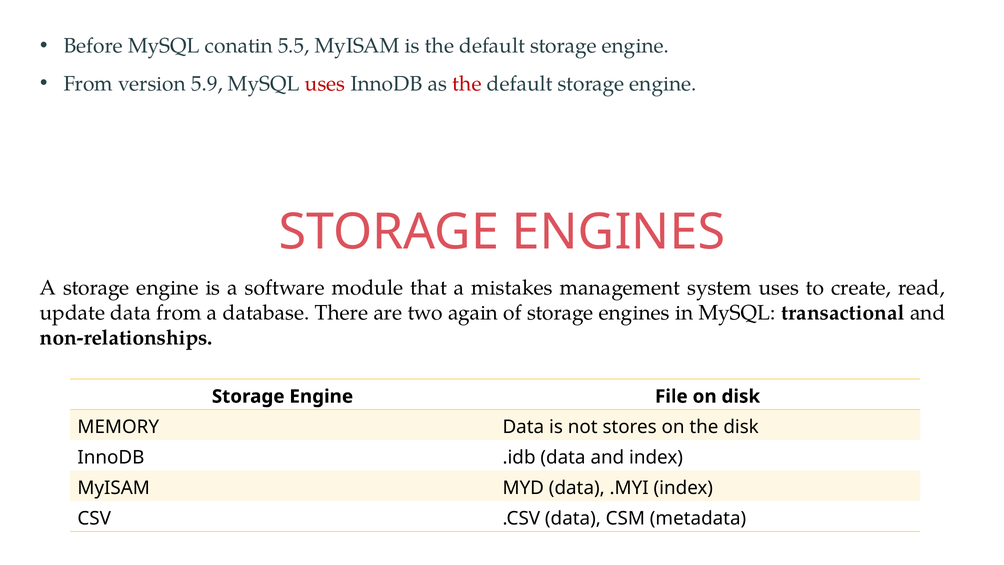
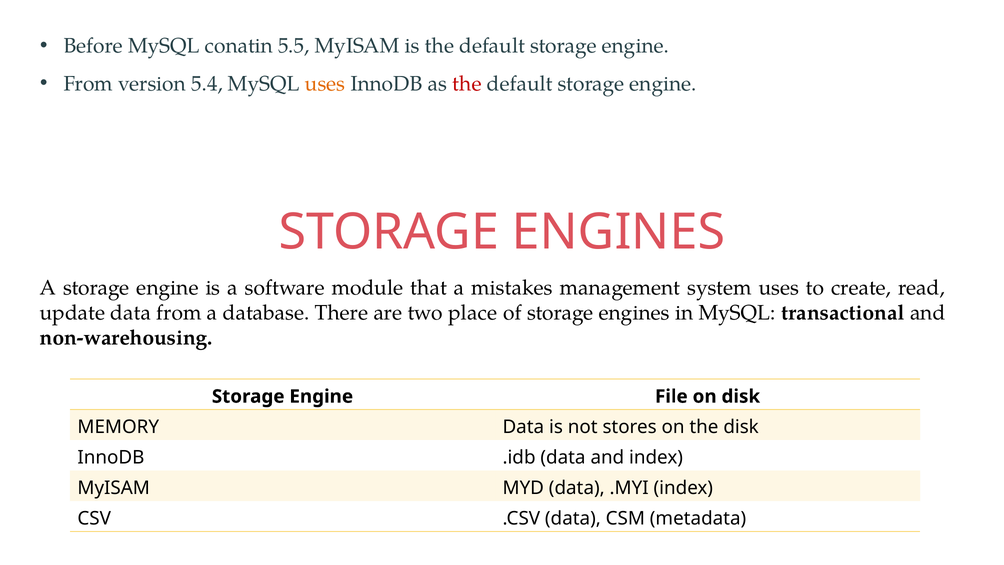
5.9: 5.9 -> 5.4 (207, 84)
uses colour: red -> orange (325, 84)
again: again -> place (473, 313)
non-relationships: non-relationships -> non-warehousing (126, 338)
